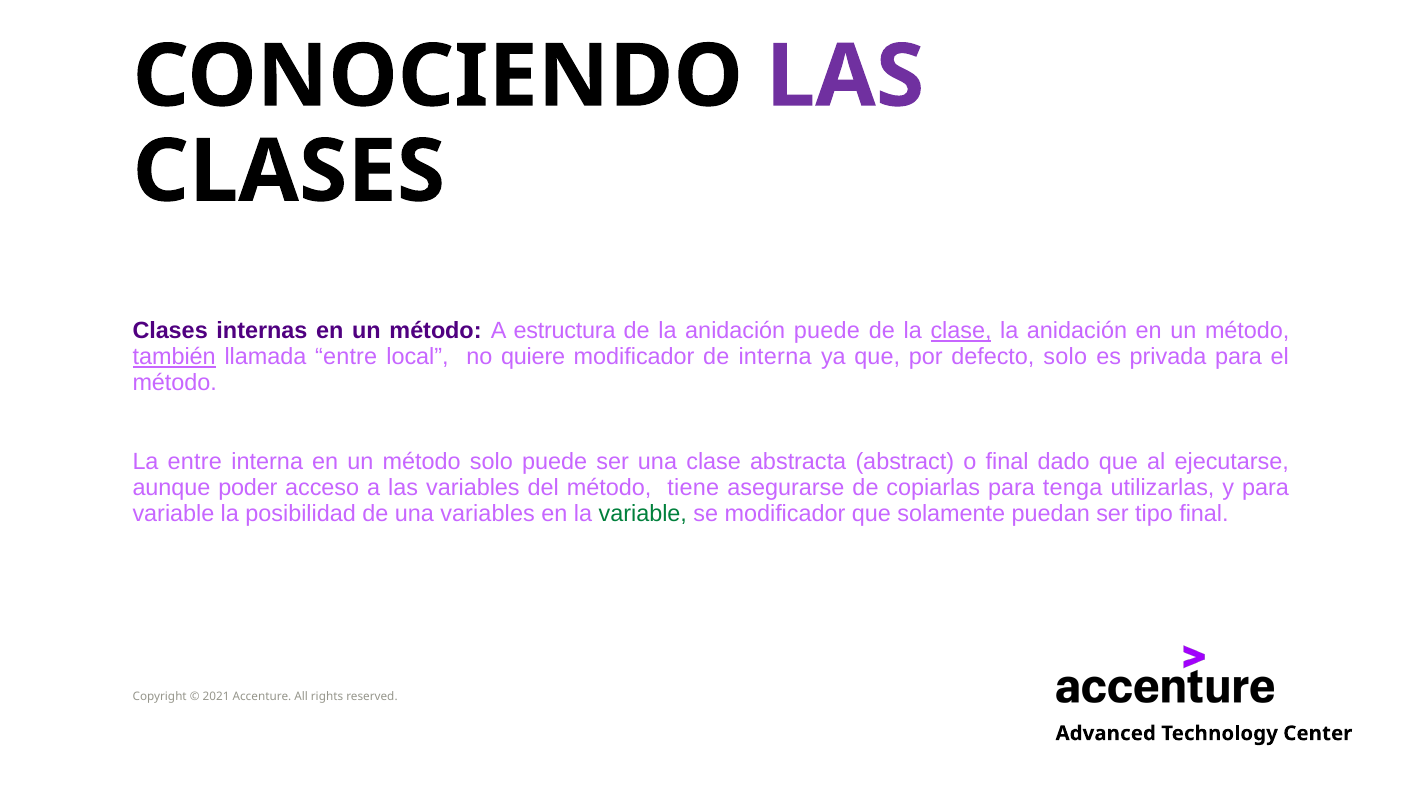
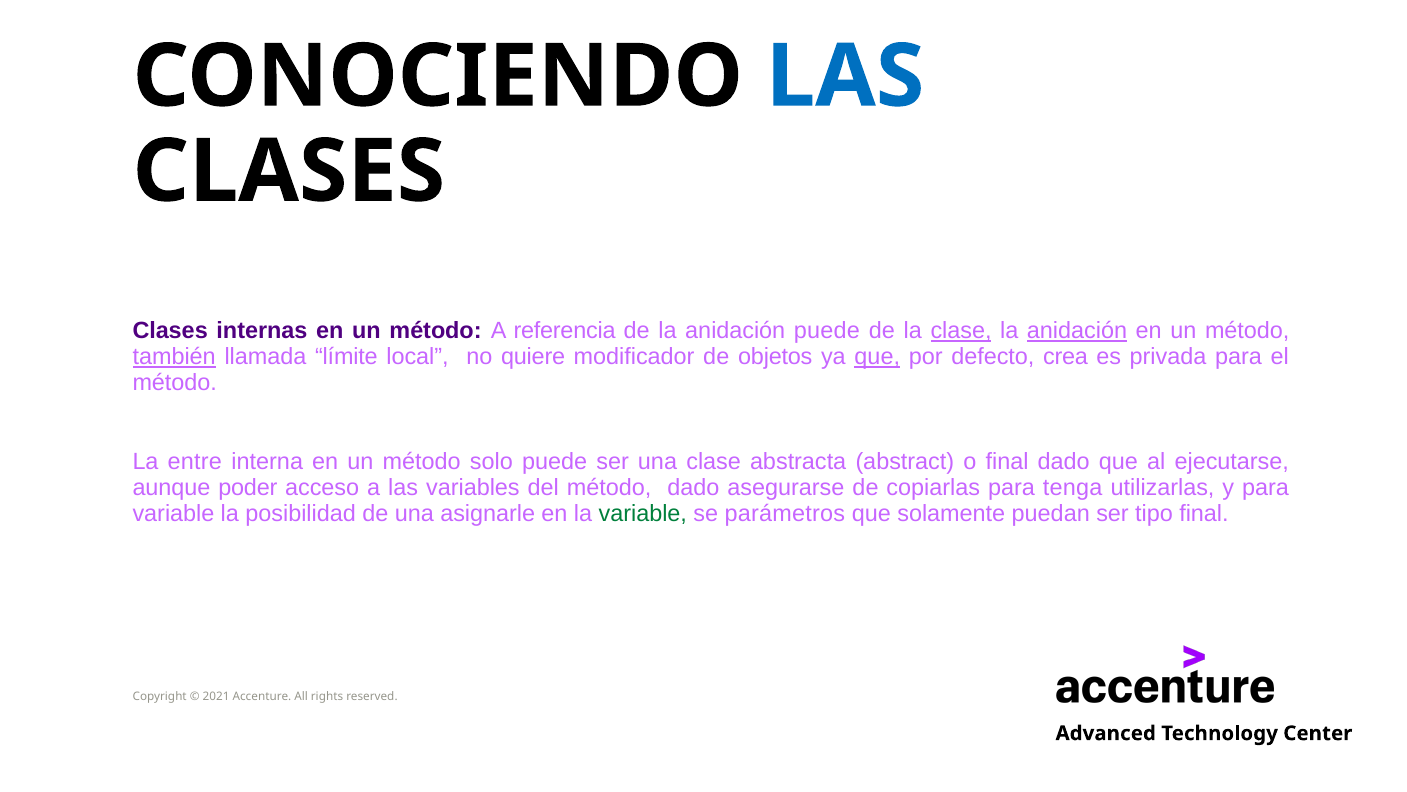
LAS colour: purple -> blue (845, 77)
estructura: estructura -> referencia (565, 331)
anidación underline: none -> present (1077, 331)
llamada entre: entre -> límite (346, 357)
de interna: interna -> objetos (775, 357)
que underline: none -> present (877, 357)
defecto solo: solo -> crea (1066, 357)
método tiene: tiene -> dado (693, 488)
una variables: variables -> asignarle (488, 514)
se modificador: modificador -> parámetros (785, 514)
